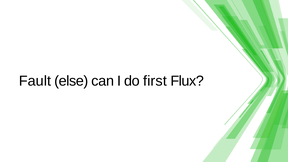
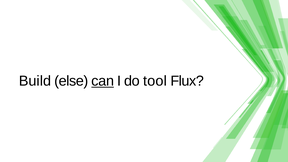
Fault: Fault -> Build (35, 81)
can underline: none -> present (103, 81)
first: first -> tool (155, 81)
